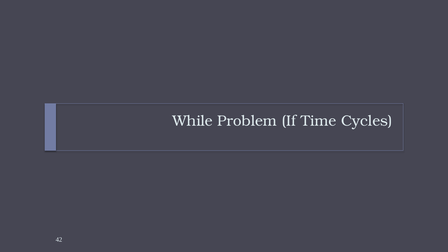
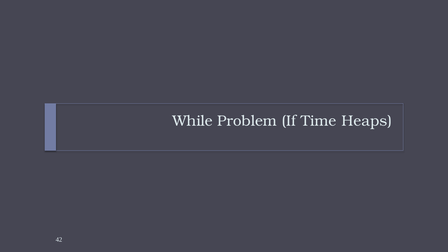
Cycles: Cycles -> Heaps (367, 121)
